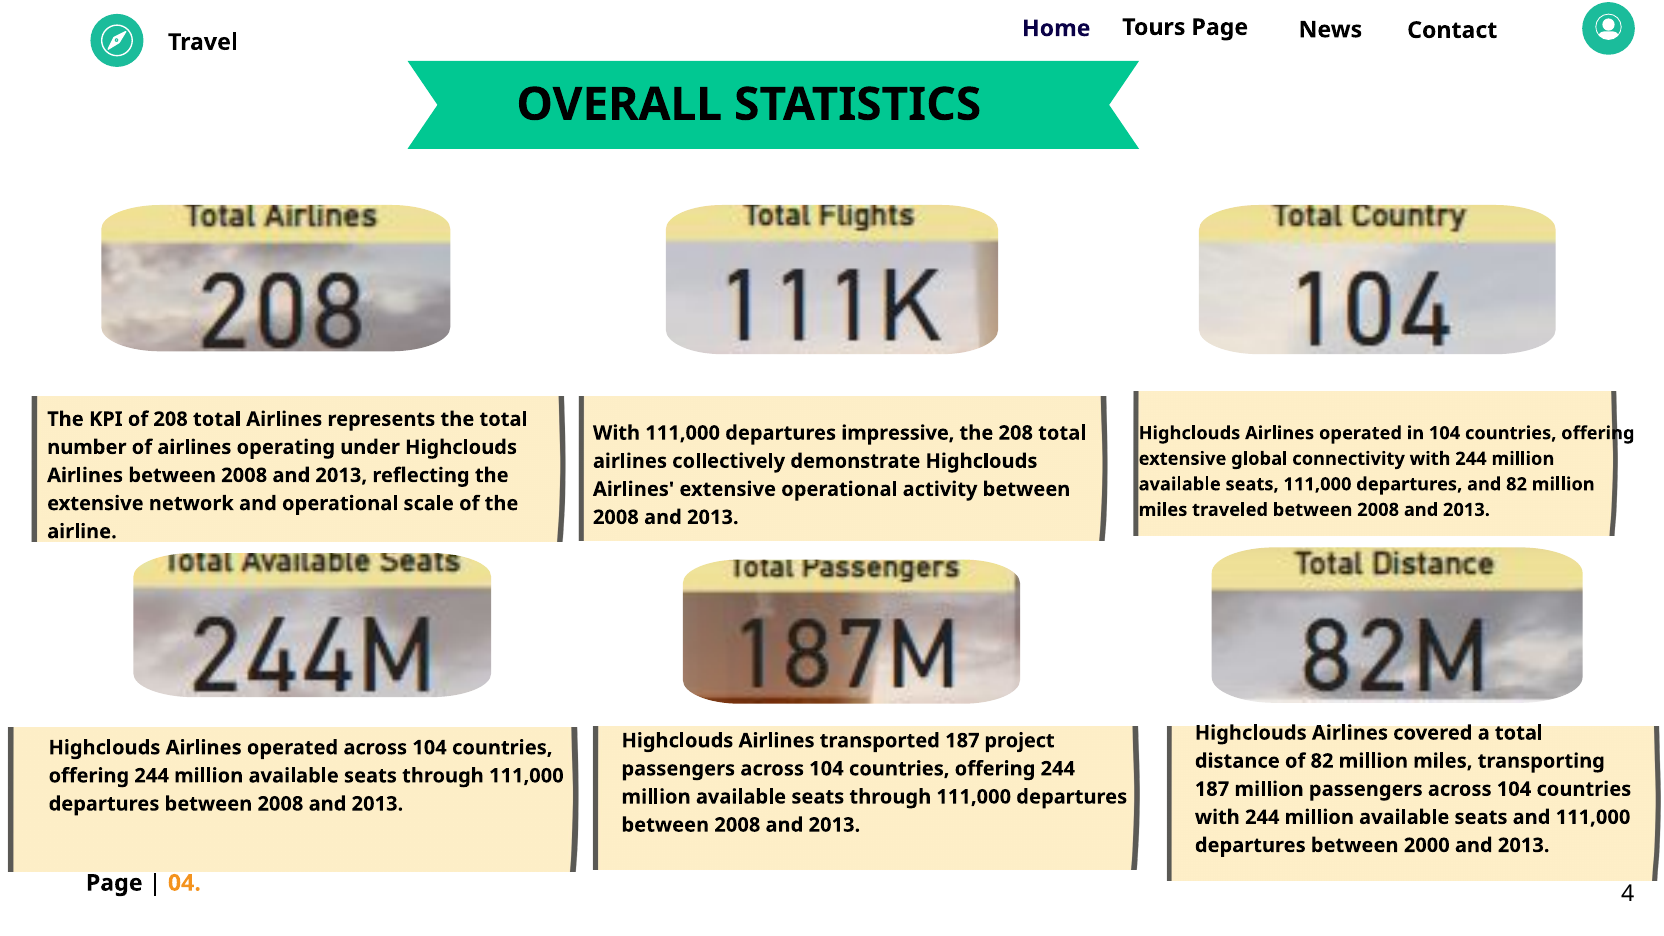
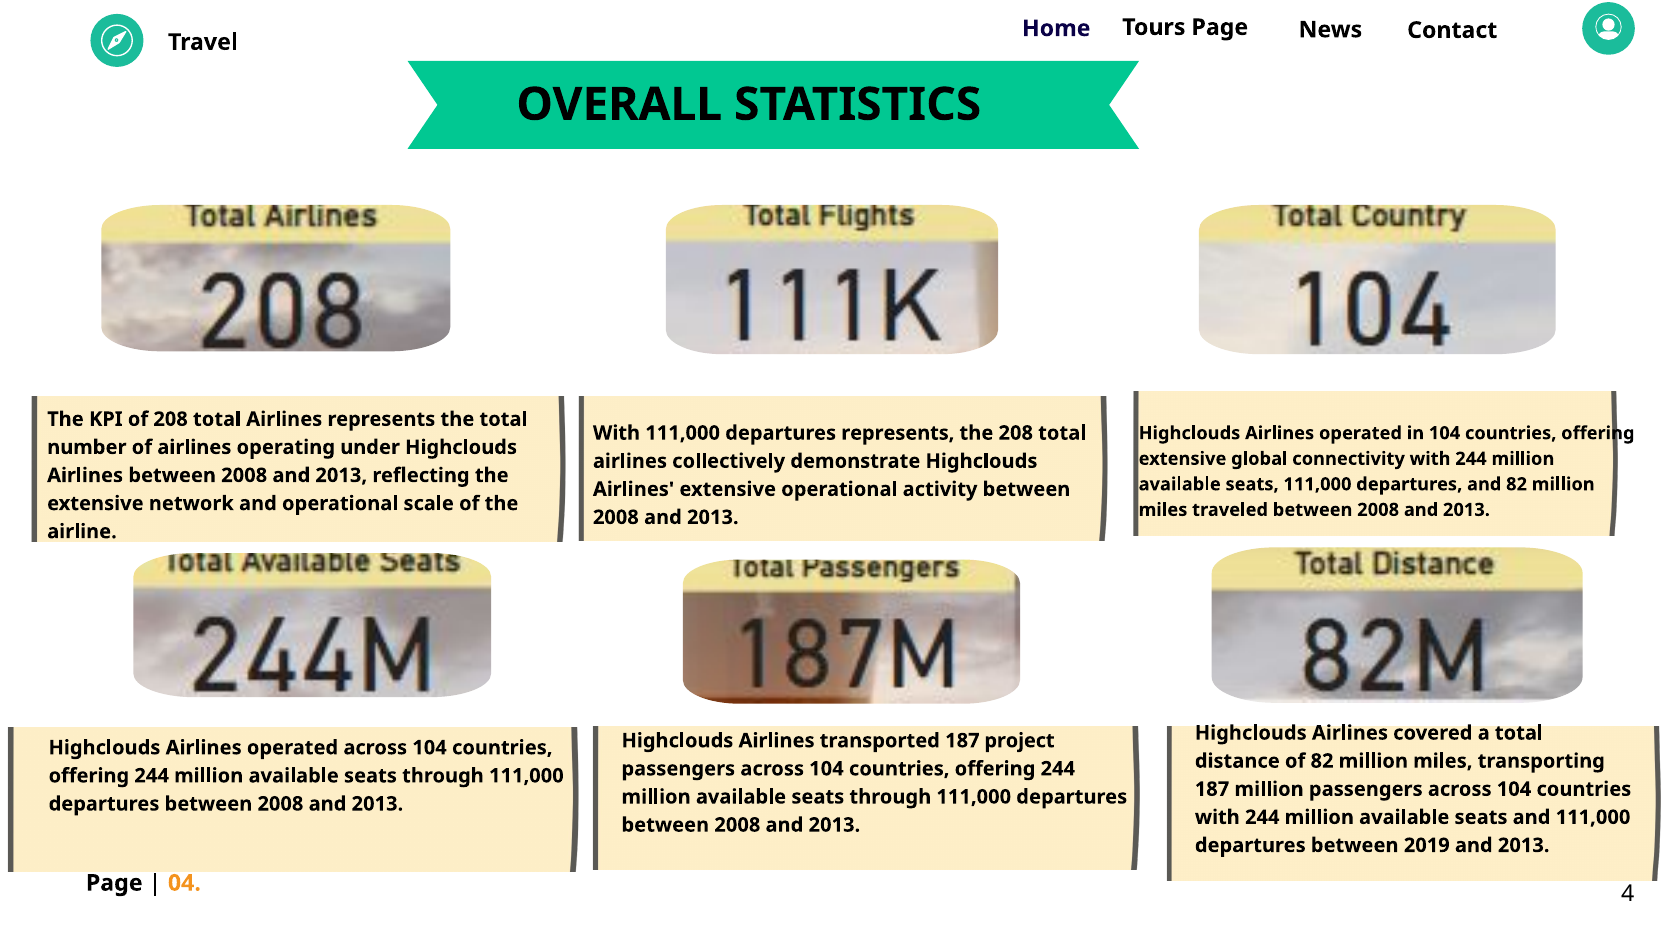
departures impressive: impressive -> represents (898, 433)
2000: 2000 -> 2019 (1427, 845)
